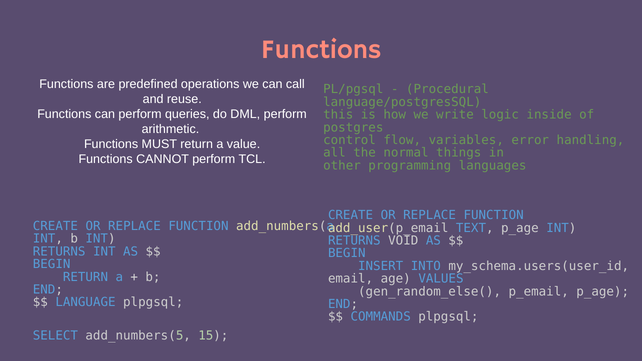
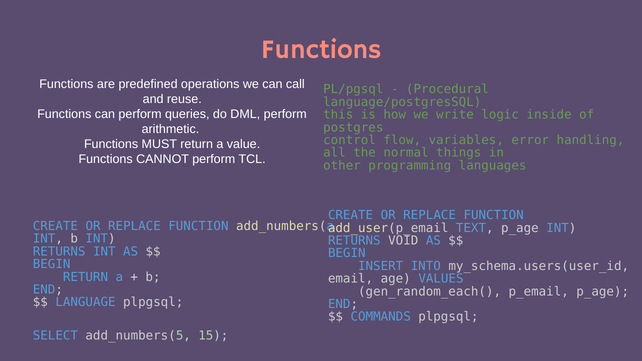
gen_random_else(: gen_random_else( -> gen_random_each( (430, 292)
